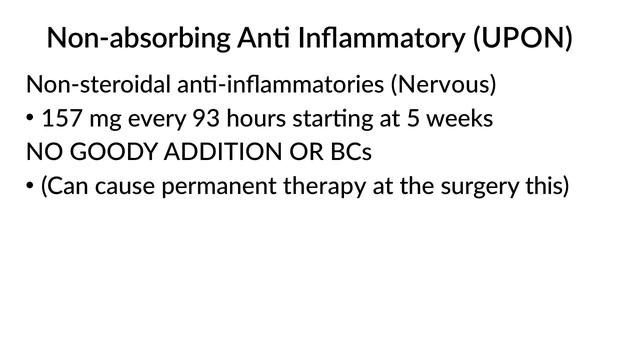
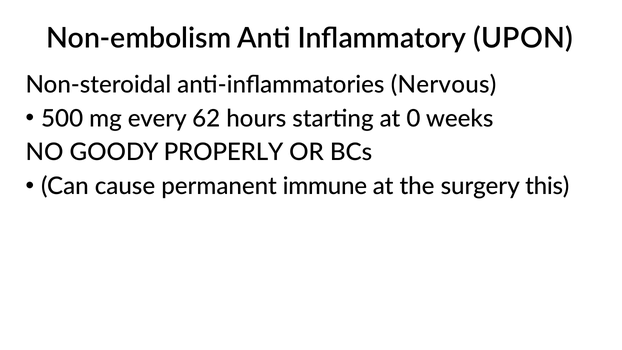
Non-absorbing: Non-absorbing -> Non-embolism (139, 39)
157: 157 -> 500 (62, 119)
93: 93 -> 62 (206, 119)
5: 5 -> 0 (413, 119)
ADDITION: ADDITION -> PROPERLY (223, 152)
therapy: therapy -> immune (325, 186)
